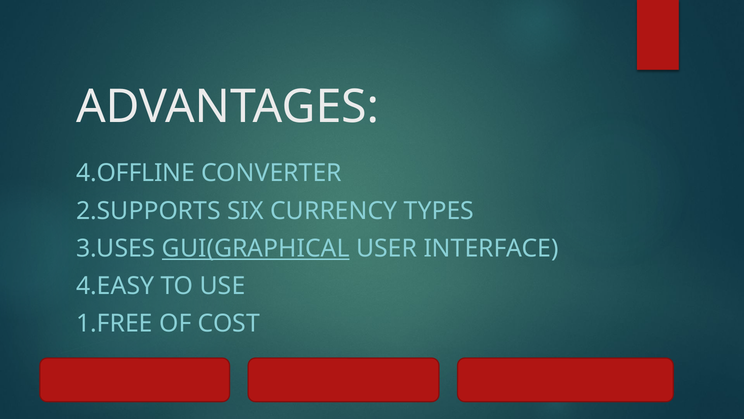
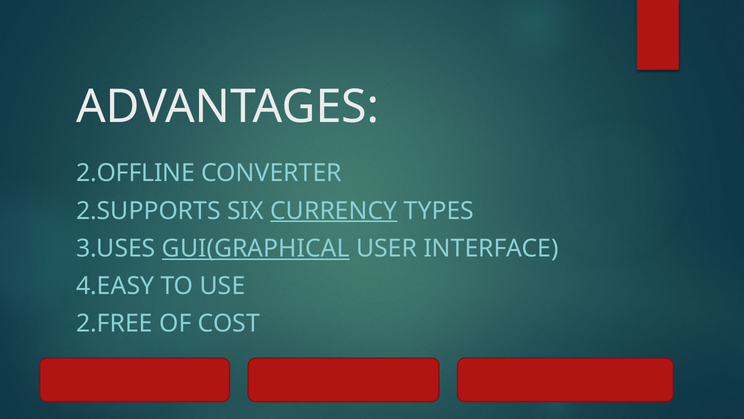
4.OFFLINE: 4.OFFLINE -> 2.OFFLINE (135, 173)
CURRENCY underline: none -> present (334, 211)
1.FREE: 1.FREE -> 2.FREE (114, 323)
